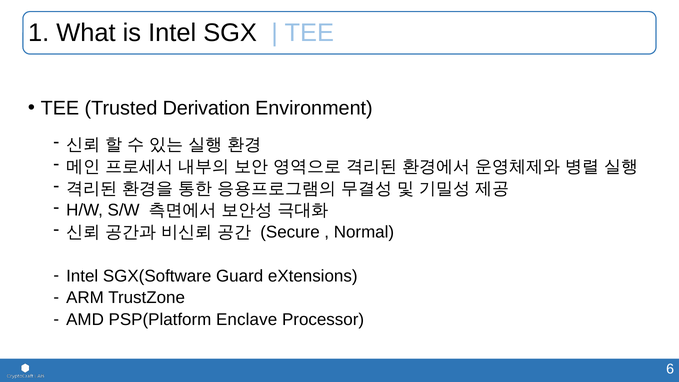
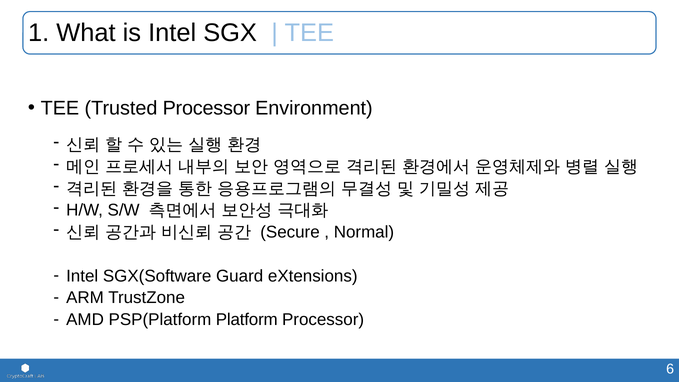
Trusted Derivation: Derivation -> Processor (206, 108)
Enclave: Enclave -> Platform (247, 320)
